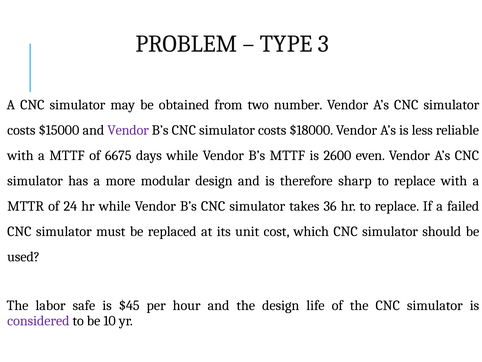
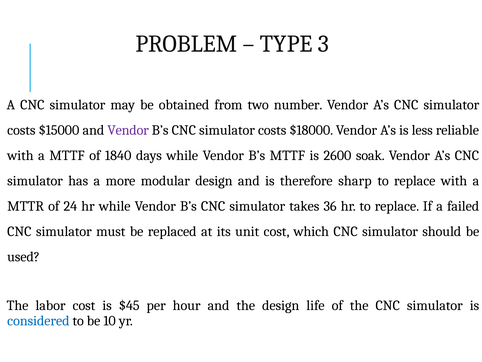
6675: 6675 -> 1840 (118, 155)
even: even -> soak (370, 155)
labor safe: safe -> cost (84, 305)
considered colour: purple -> blue (38, 320)
